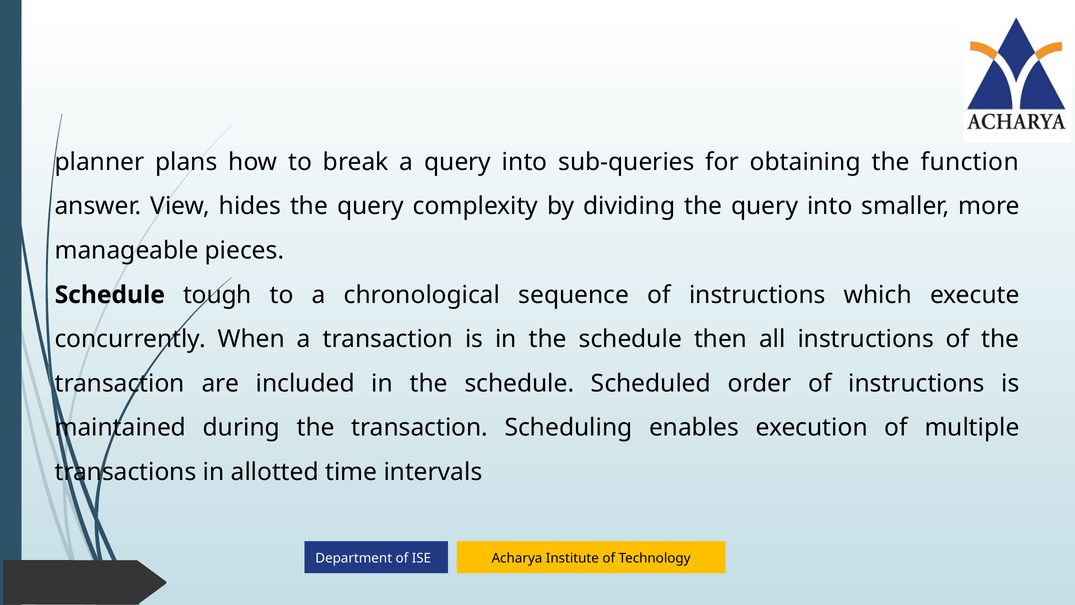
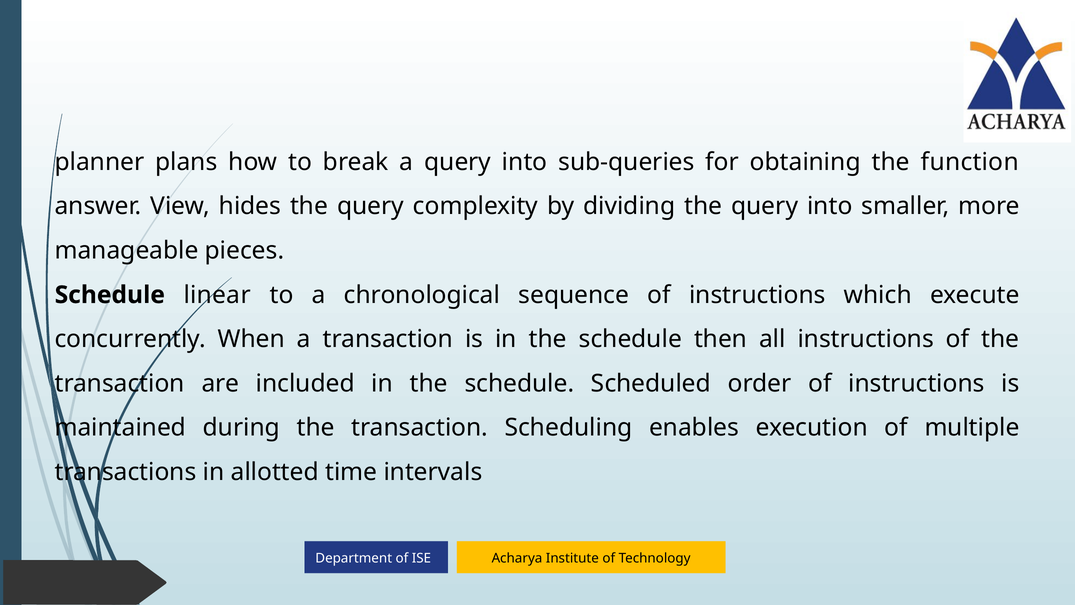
tough: tough -> linear (217, 295)
